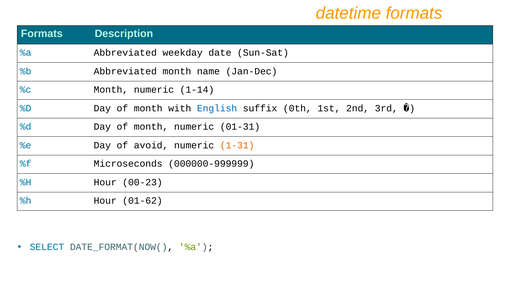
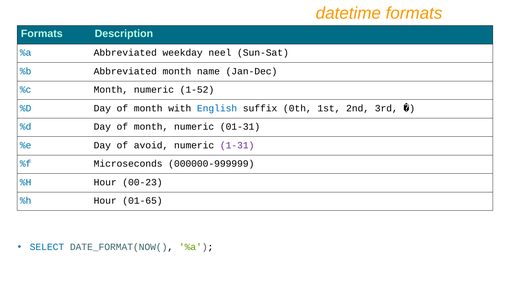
date: date -> neel (220, 53)
1-14: 1-14 -> 1-52 (197, 90)
1-31 colour: orange -> purple (237, 145)
01-62: 01-62 -> 01-65 (142, 201)
